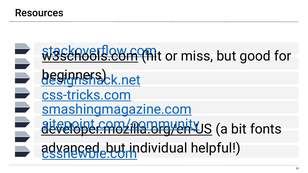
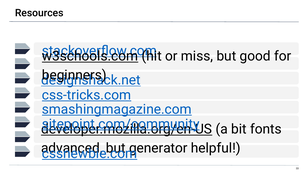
individual: individual -> generator (158, 148)
